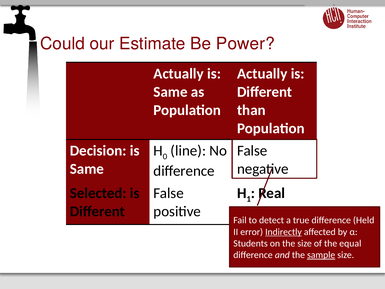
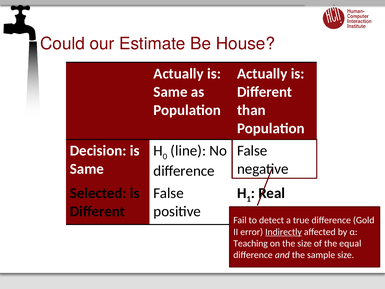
Power: Power -> House (245, 44)
Held: Held -> Gold (364, 220)
Students: Students -> Teaching (251, 243)
sample underline: present -> none (321, 255)
